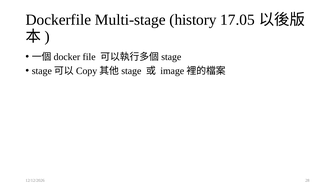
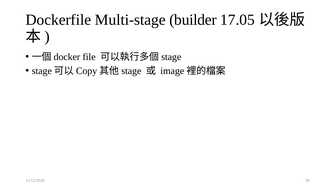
history: history -> builder (193, 20)
